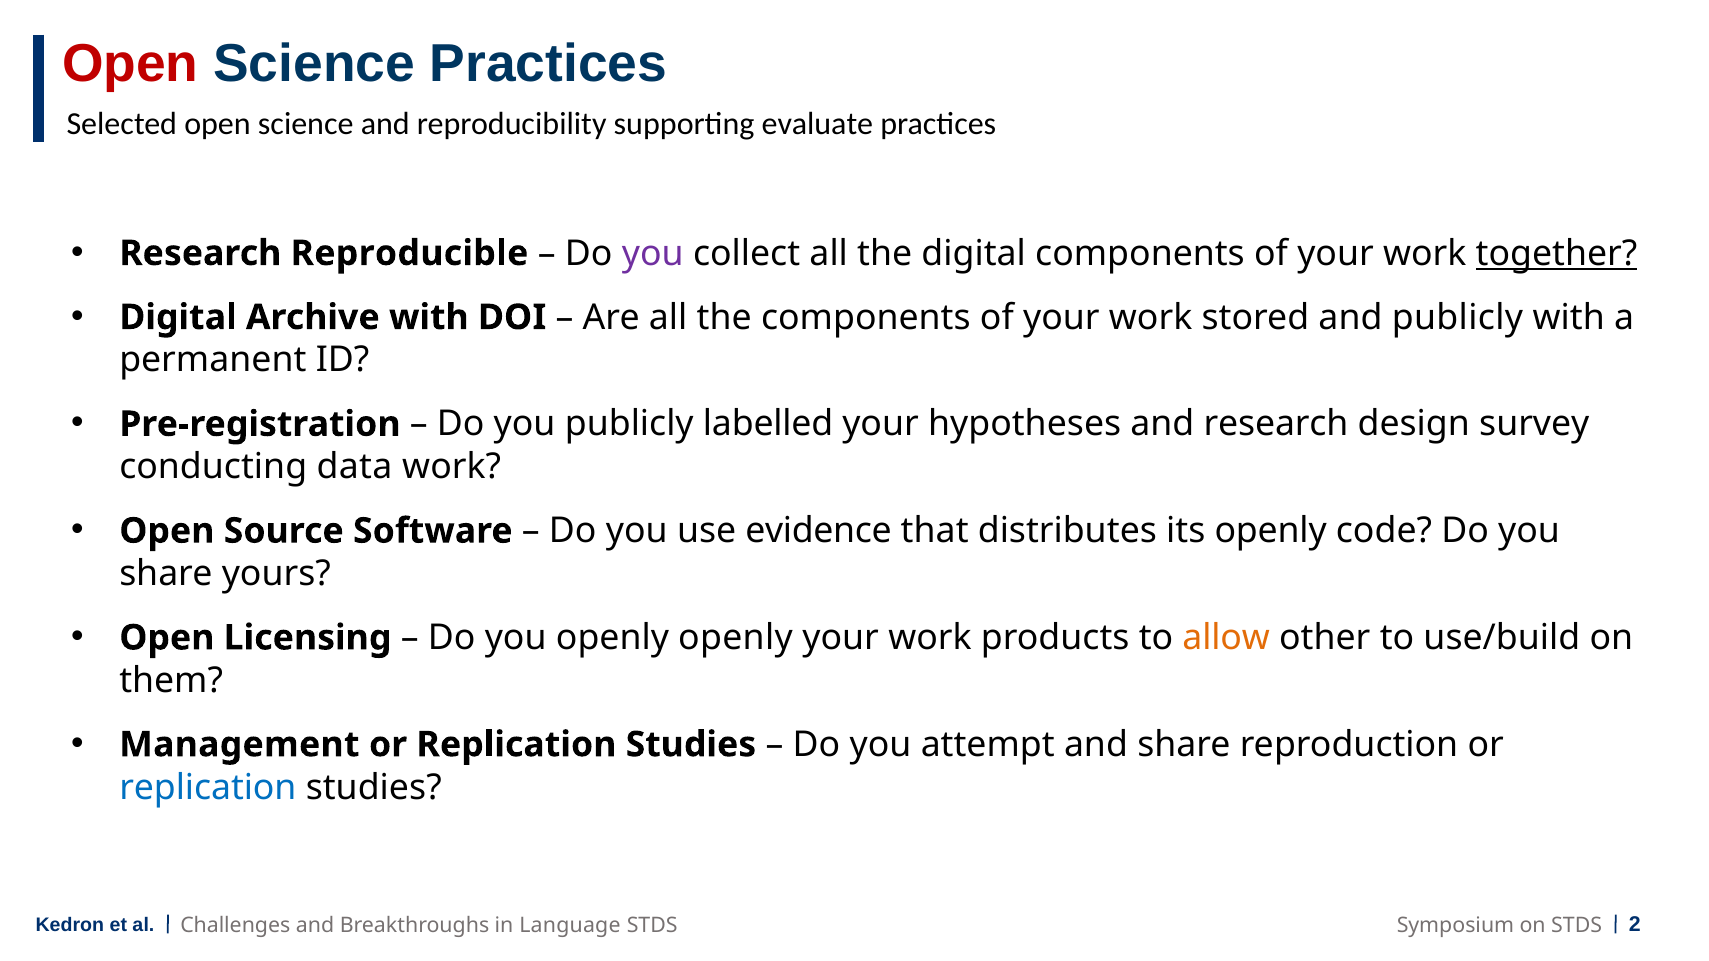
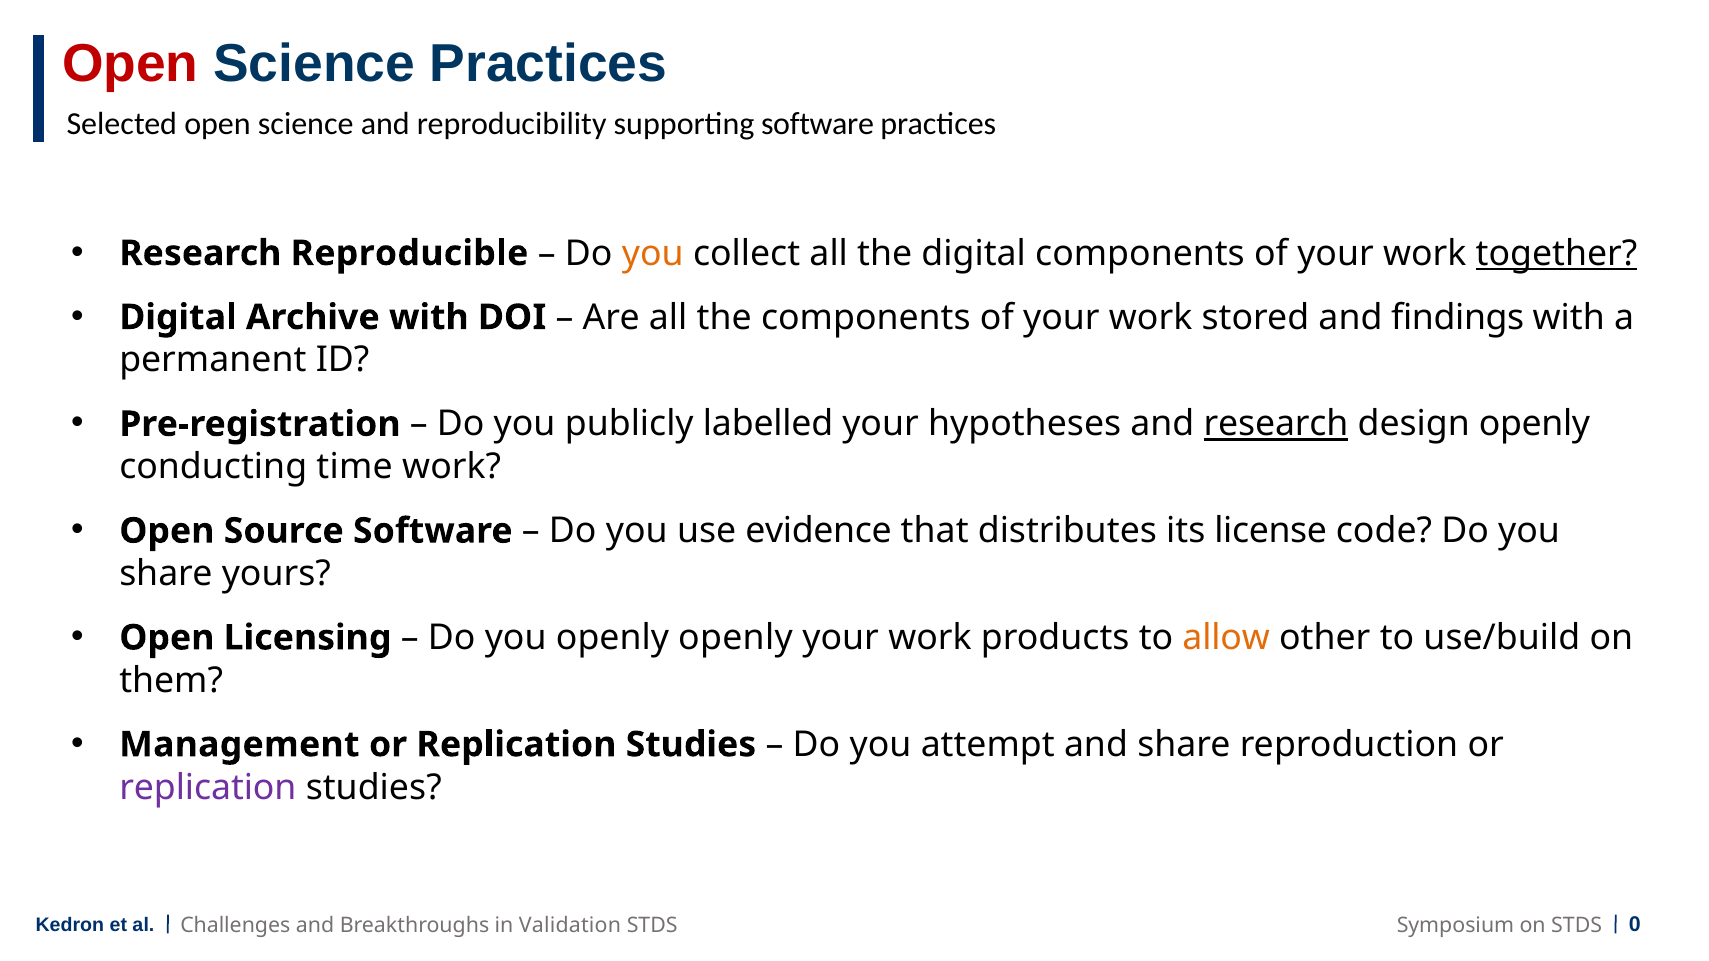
supporting evaluate: evaluate -> software (818, 124)
you colour: purple -> orange (653, 253)
and publicly: publicly -> findings (1458, 317)
research underline: none -> present (1276, 424)
design survey: survey -> openly (1534, 424)
data: data -> time (355, 467)
its openly: openly -> license (1271, 531)
replication colour: blue -> purple (208, 788)
Language: Language -> Validation (570, 925)
2: 2 -> 0 (1635, 925)
